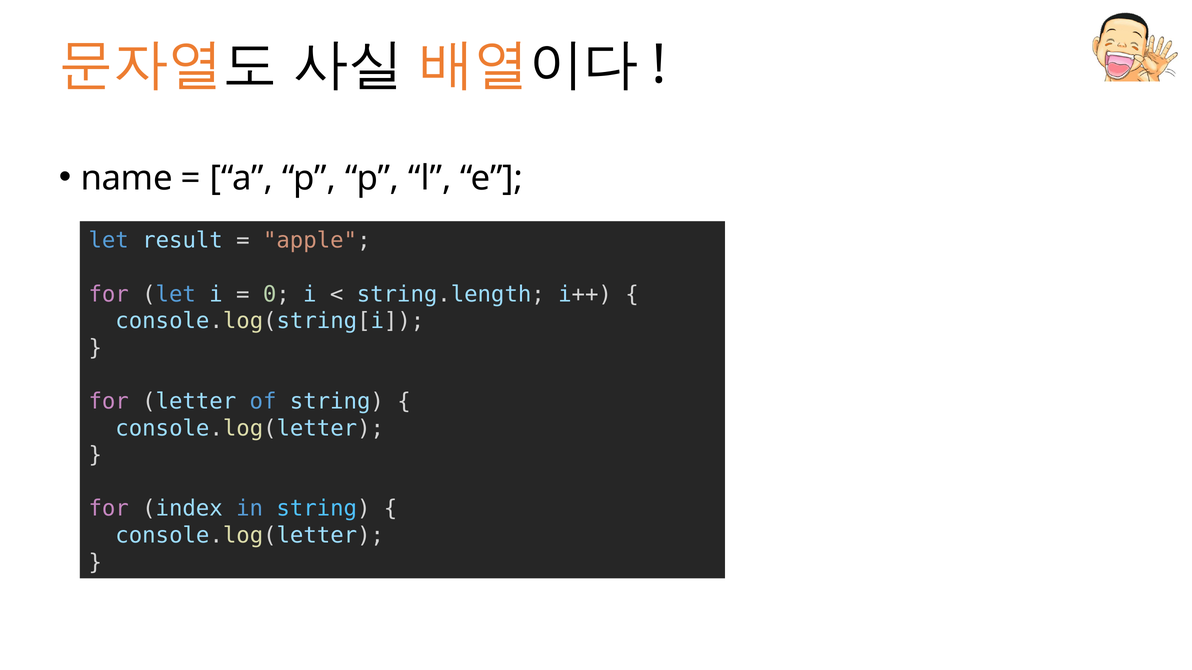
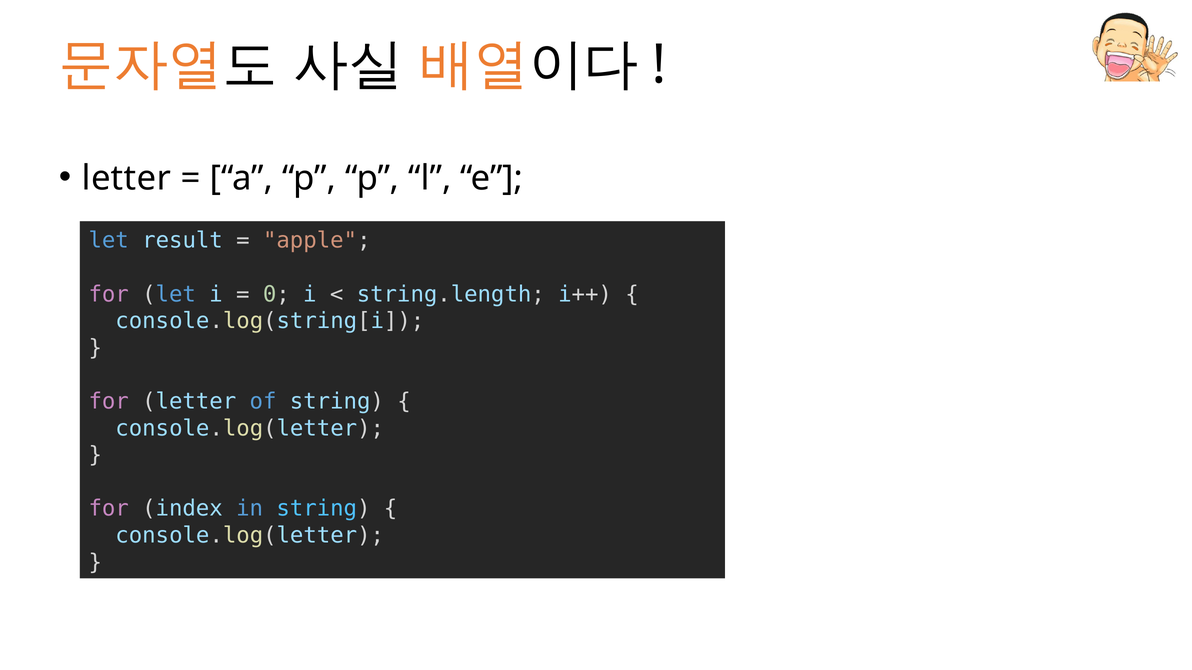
name: name -> letter (126, 179)
